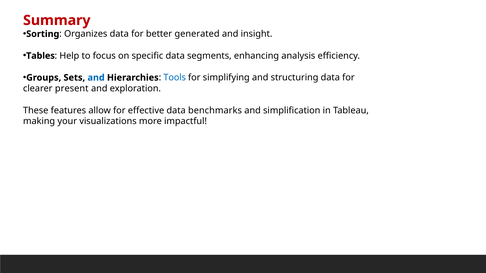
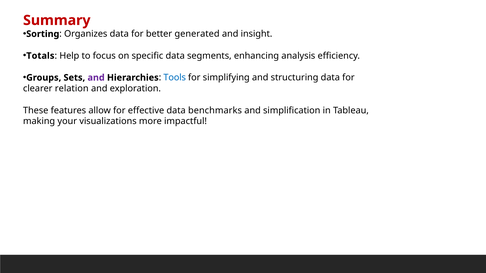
Tables: Tables -> Totals (40, 56)
and colour: blue -> purple (96, 78)
present: present -> relation (72, 89)
